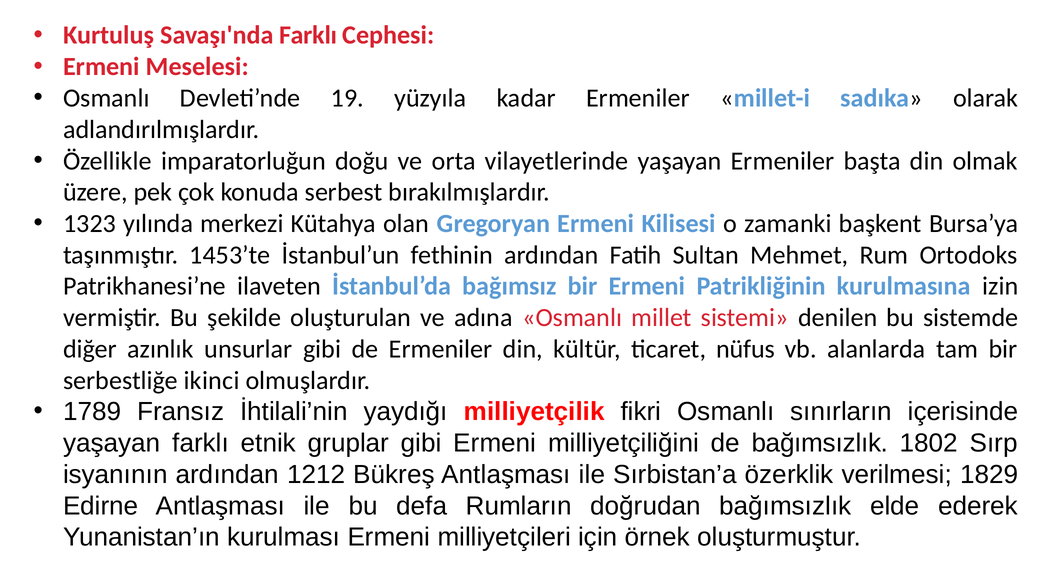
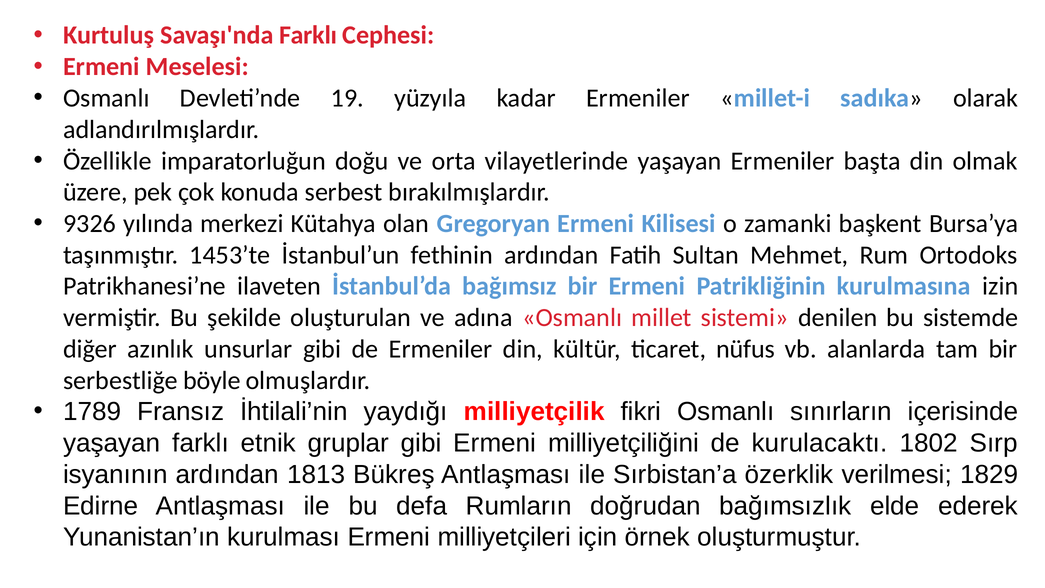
1323: 1323 -> 9326 (90, 224)
ikinci: ikinci -> böyle (212, 380)
de bağımsızlık: bağımsızlık -> kurulacaktı (820, 443)
1212: 1212 -> 1813 (316, 474)
